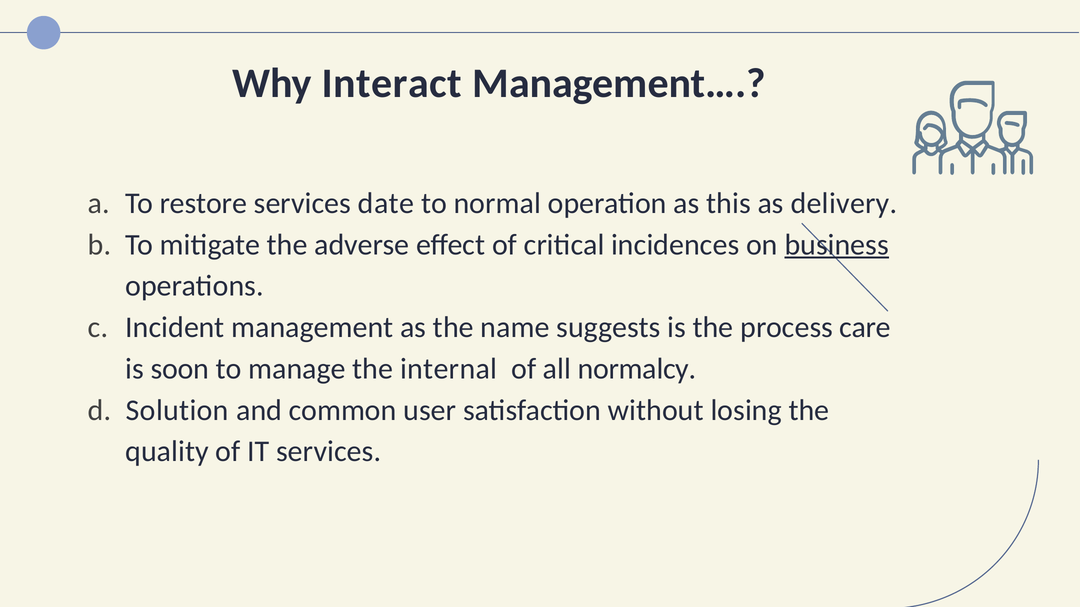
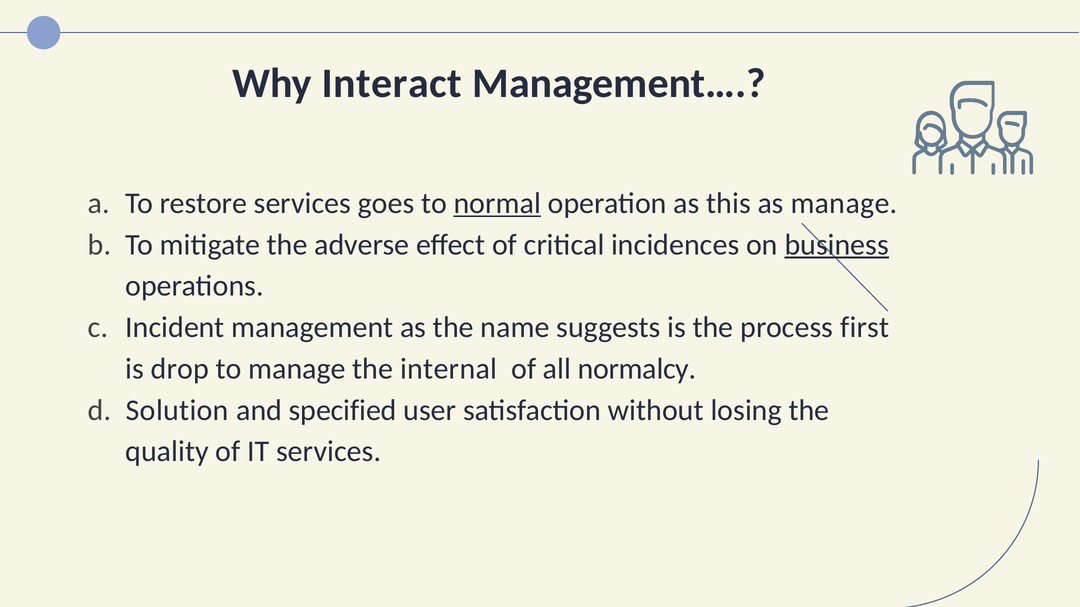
date: date -> goes (386, 204)
normal underline: none -> present (497, 204)
as delivery: delivery -> manage (844, 204)
care: care -> first (865, 328)
soon: soon -> drop (180, 369)
common: common -> specified (343, 411)
